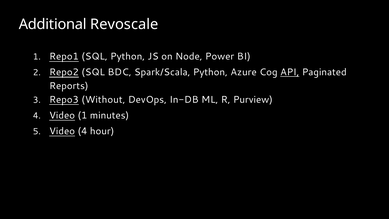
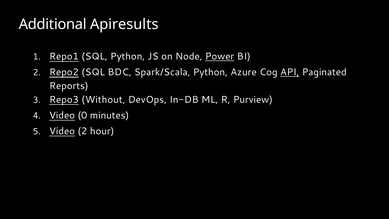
Revoscale: Revoscale -> Apiresults (124, 24)
Power underline: none -> present (220, 56)
Video 1: 1 -> 0 (82, 115)
Video 4: 4 -> 2 (82, 131)
